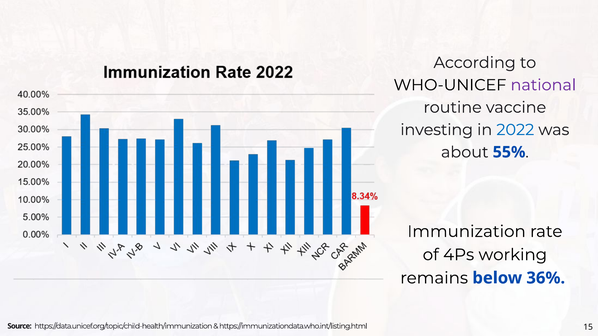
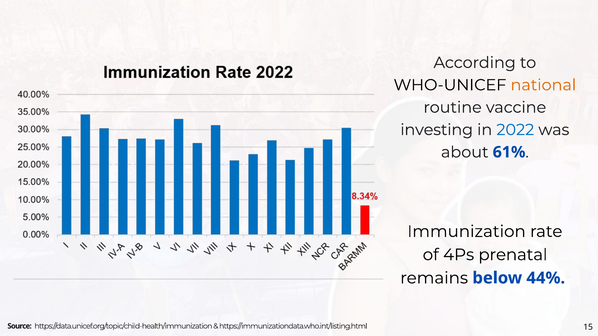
national colour: purple -> orange (543, 85)
55%: 55% -> 61% (509, 152)
working: working -> prenatal (513, 255)
36%: 36% -> 44% (546, 278)
